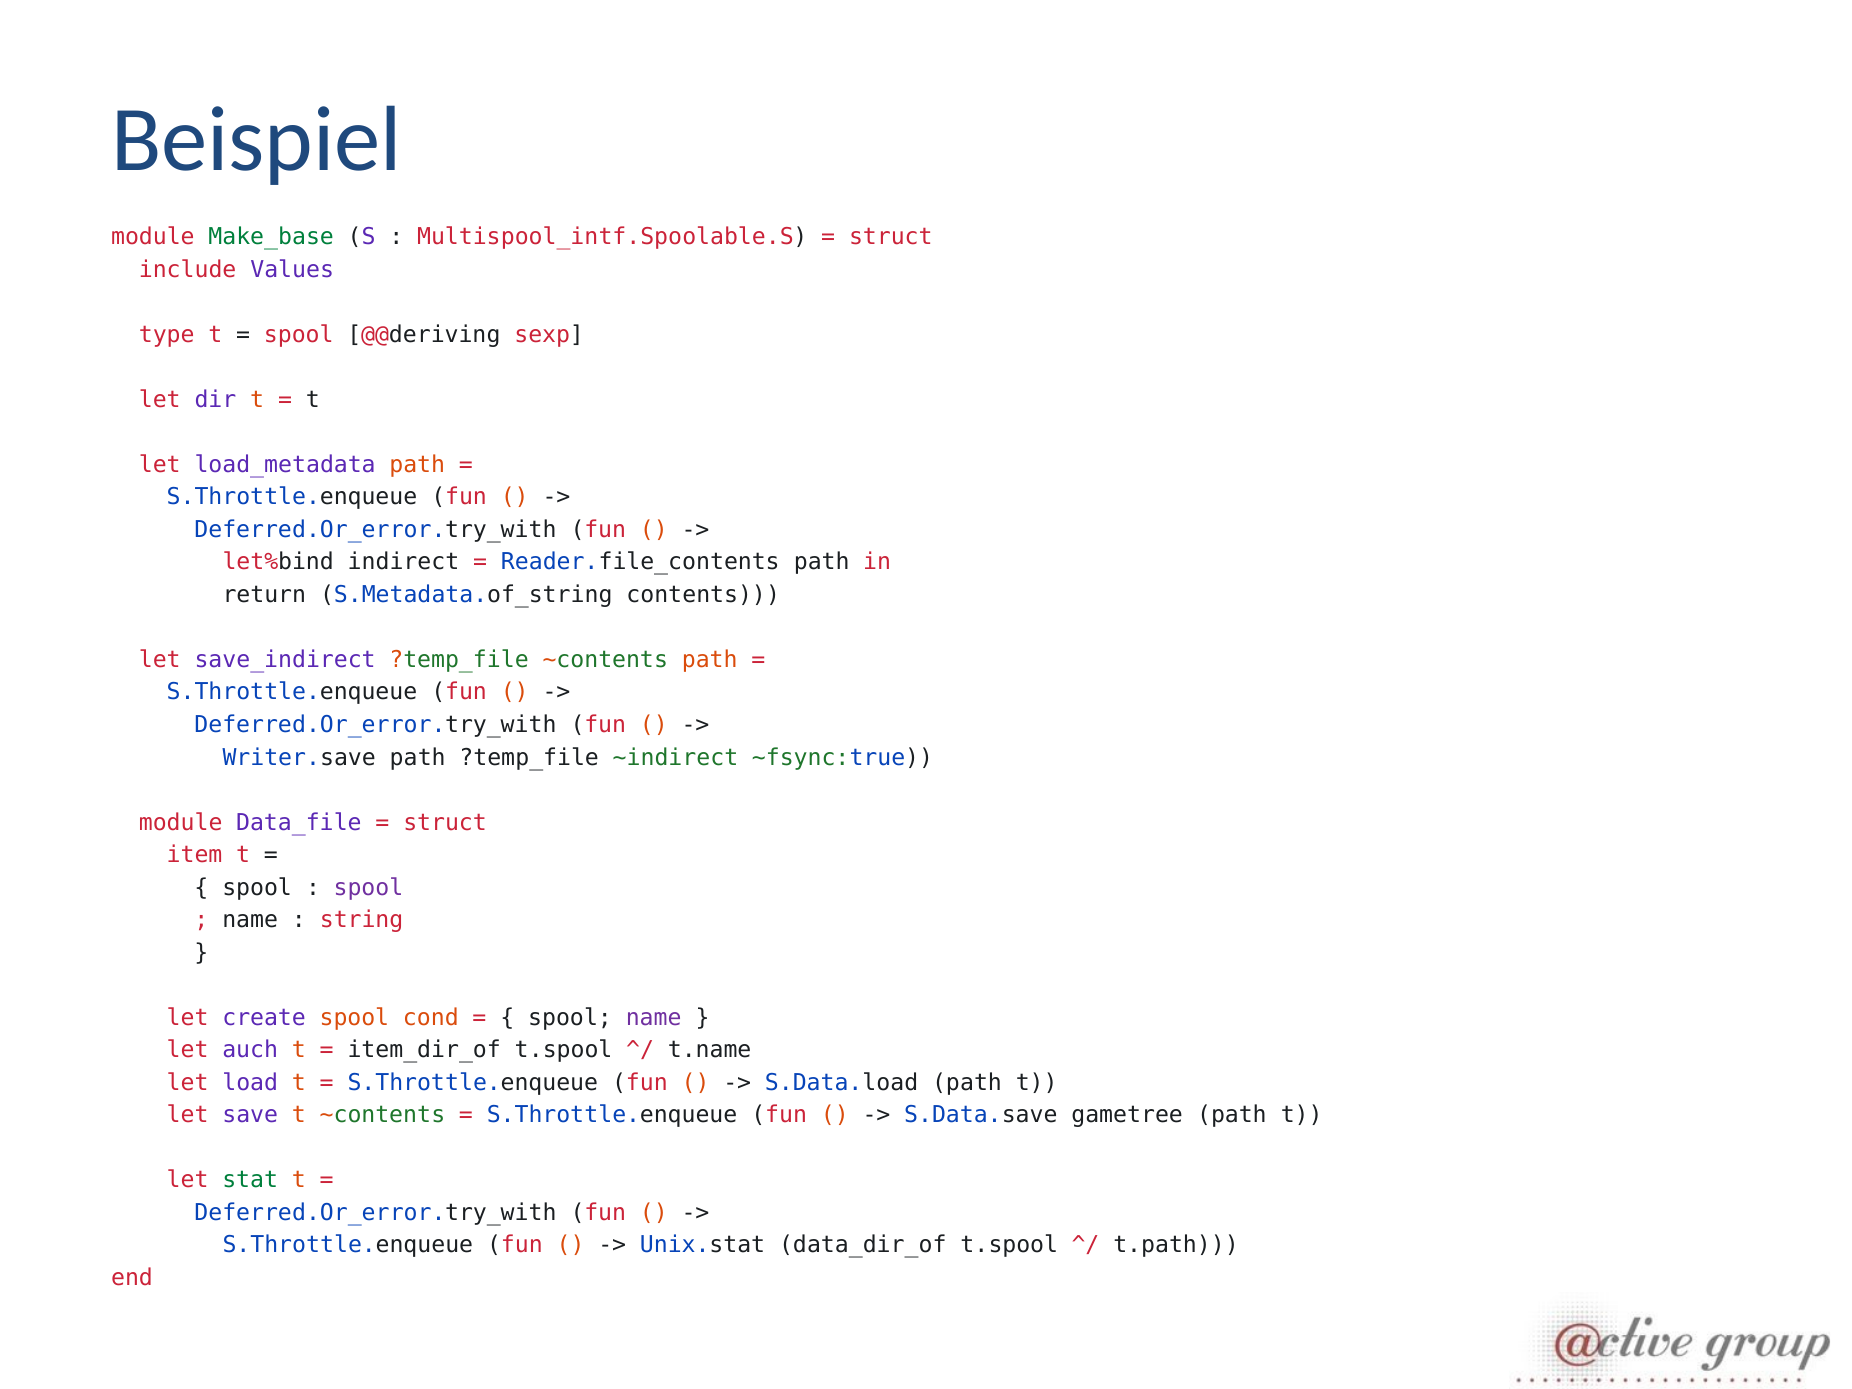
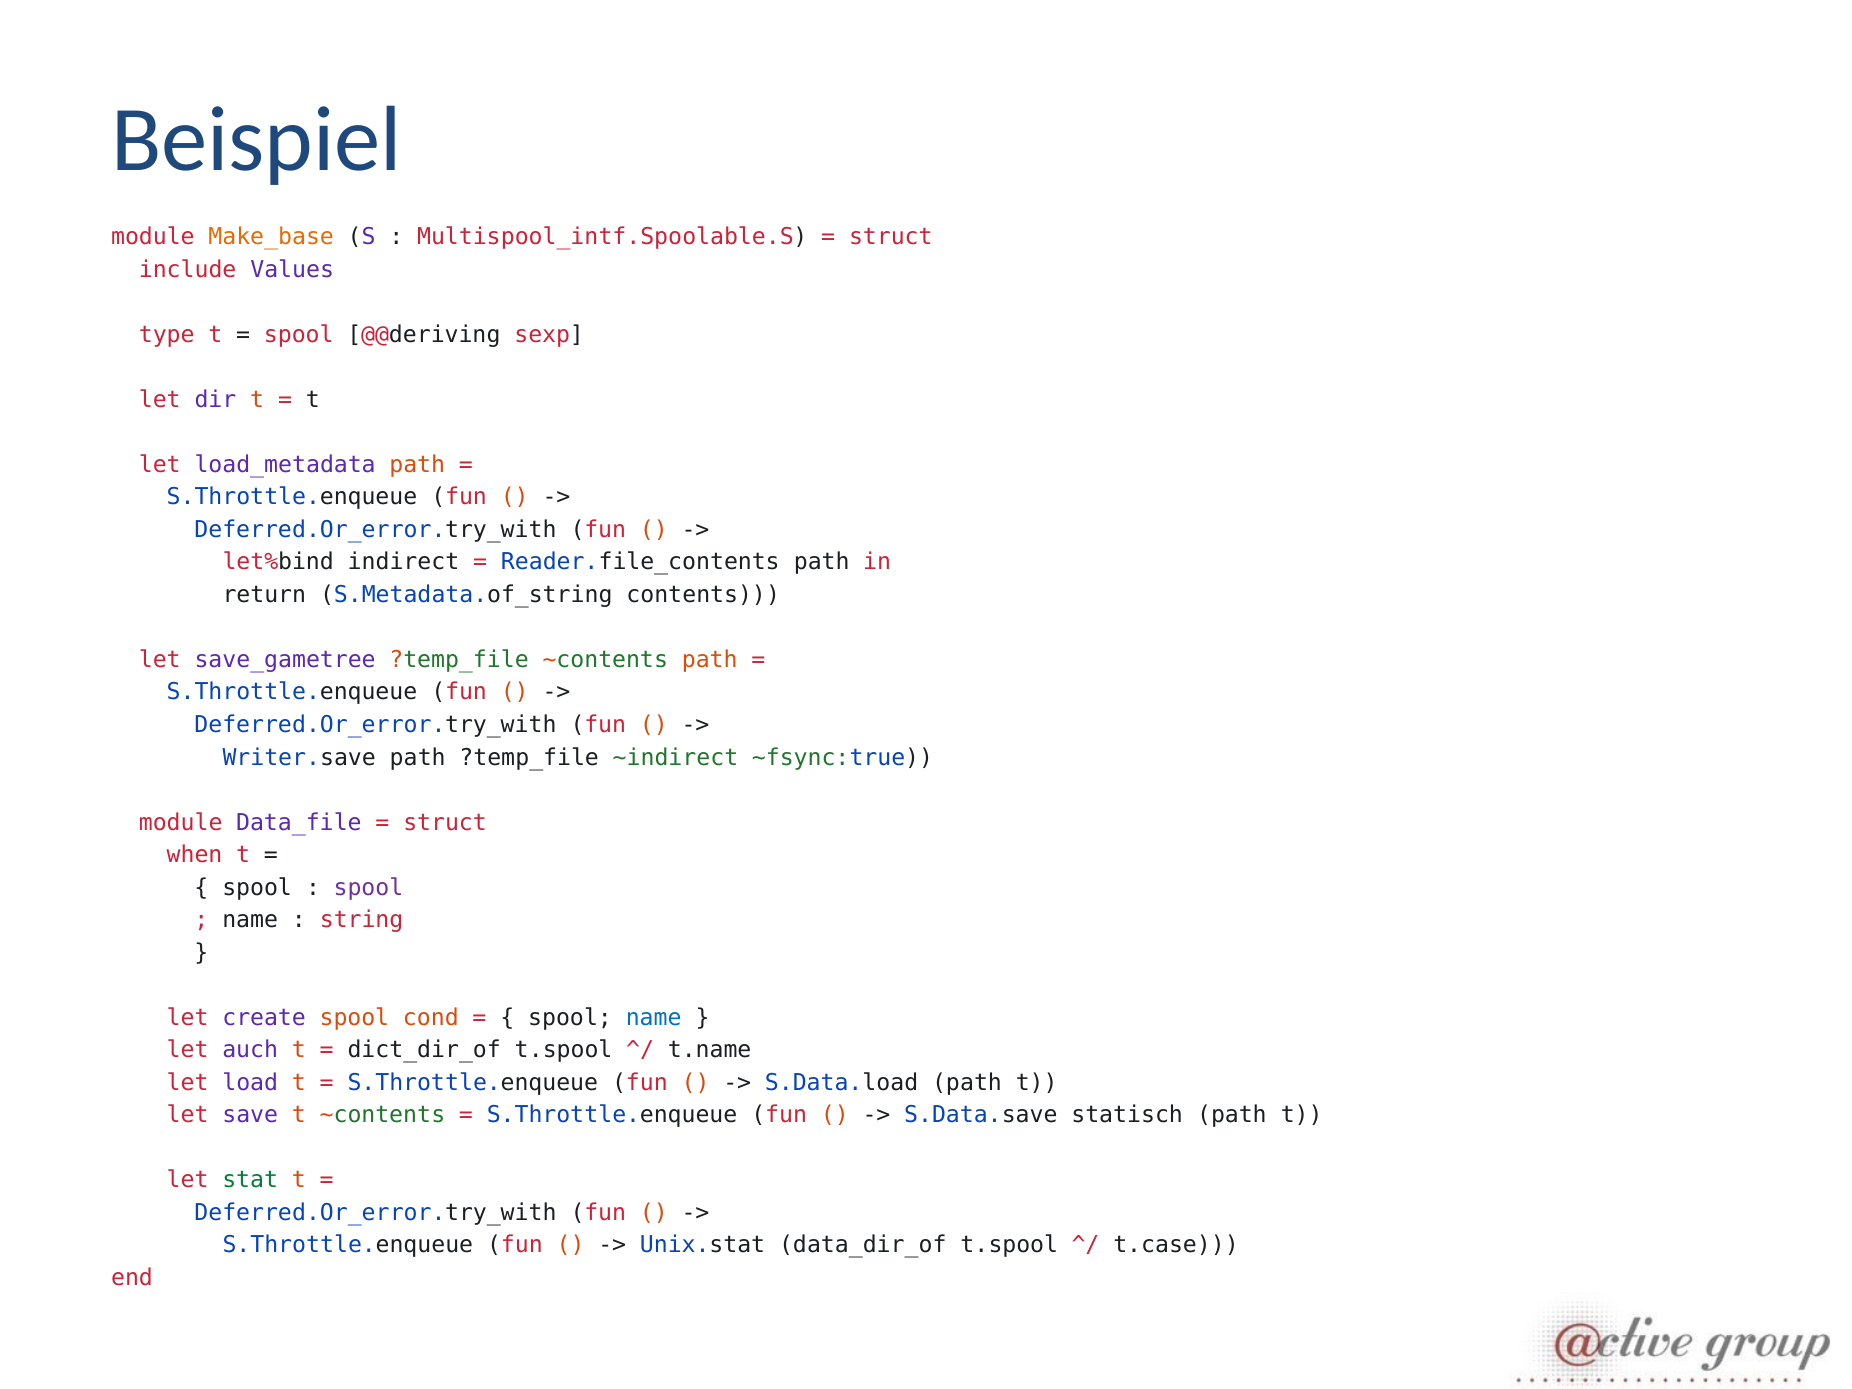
Make_base colour: green -> orange (271, 237)
save_indirect: save_indirect -> save_gametree (285, 660)
item: item -> when (195, 855)
name colour: purple -> blue (654, 1018)
item_dir_of: item_dir_of -> dict_dir_of (424, 1050)
gametree: gametree -> statisch (1127, 1115)
t.path: t.path -> t.case (1176, 1245)
